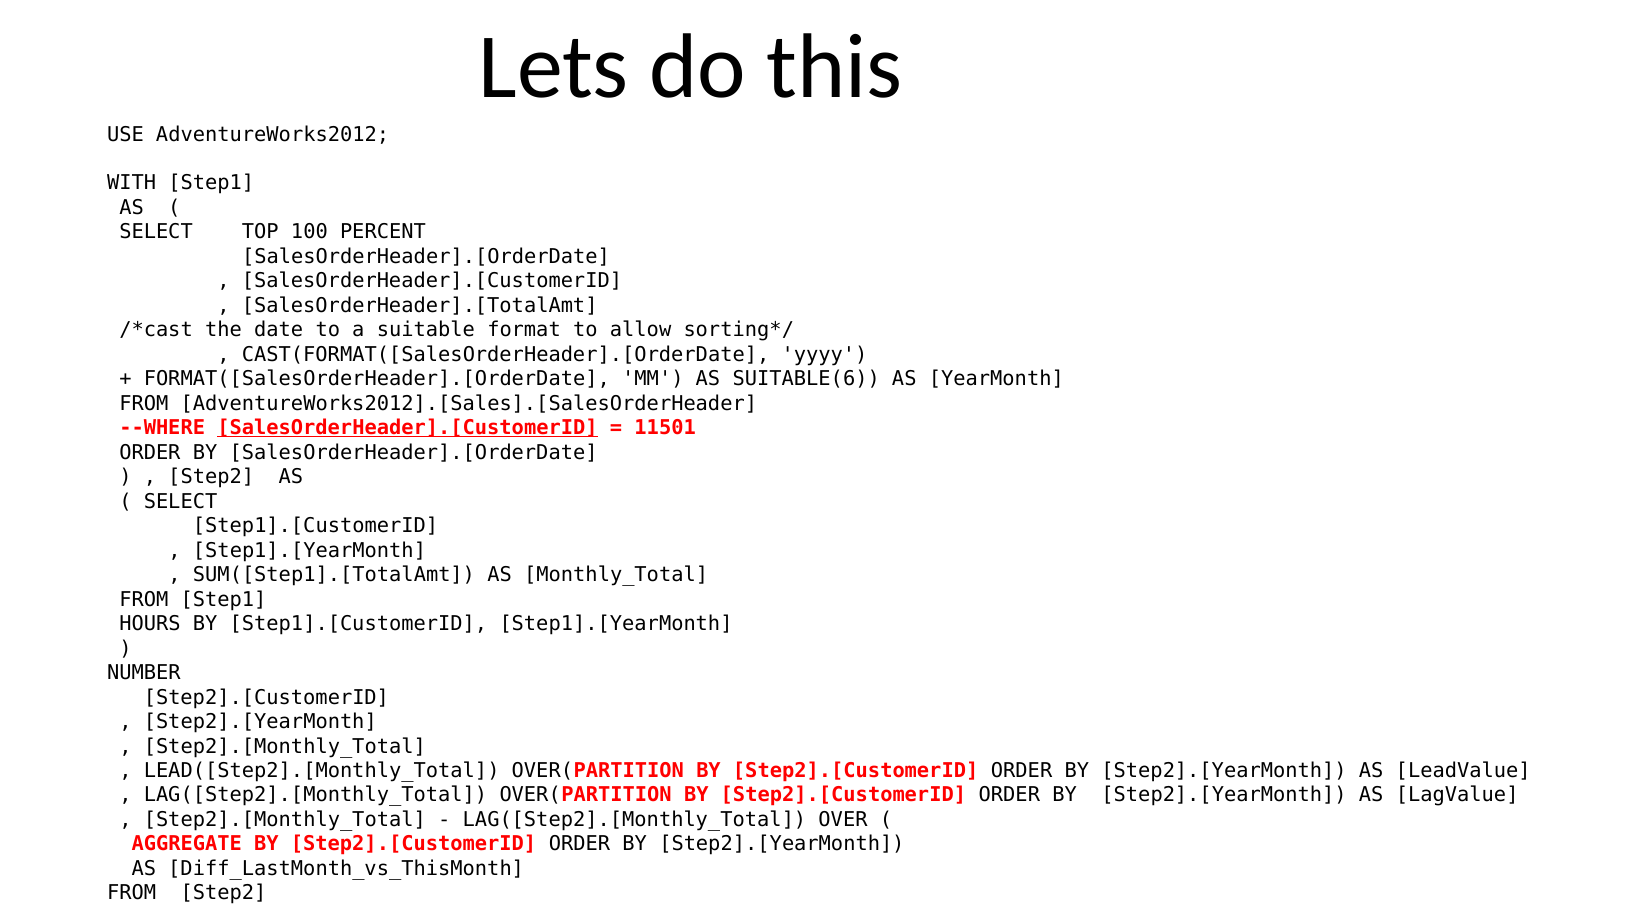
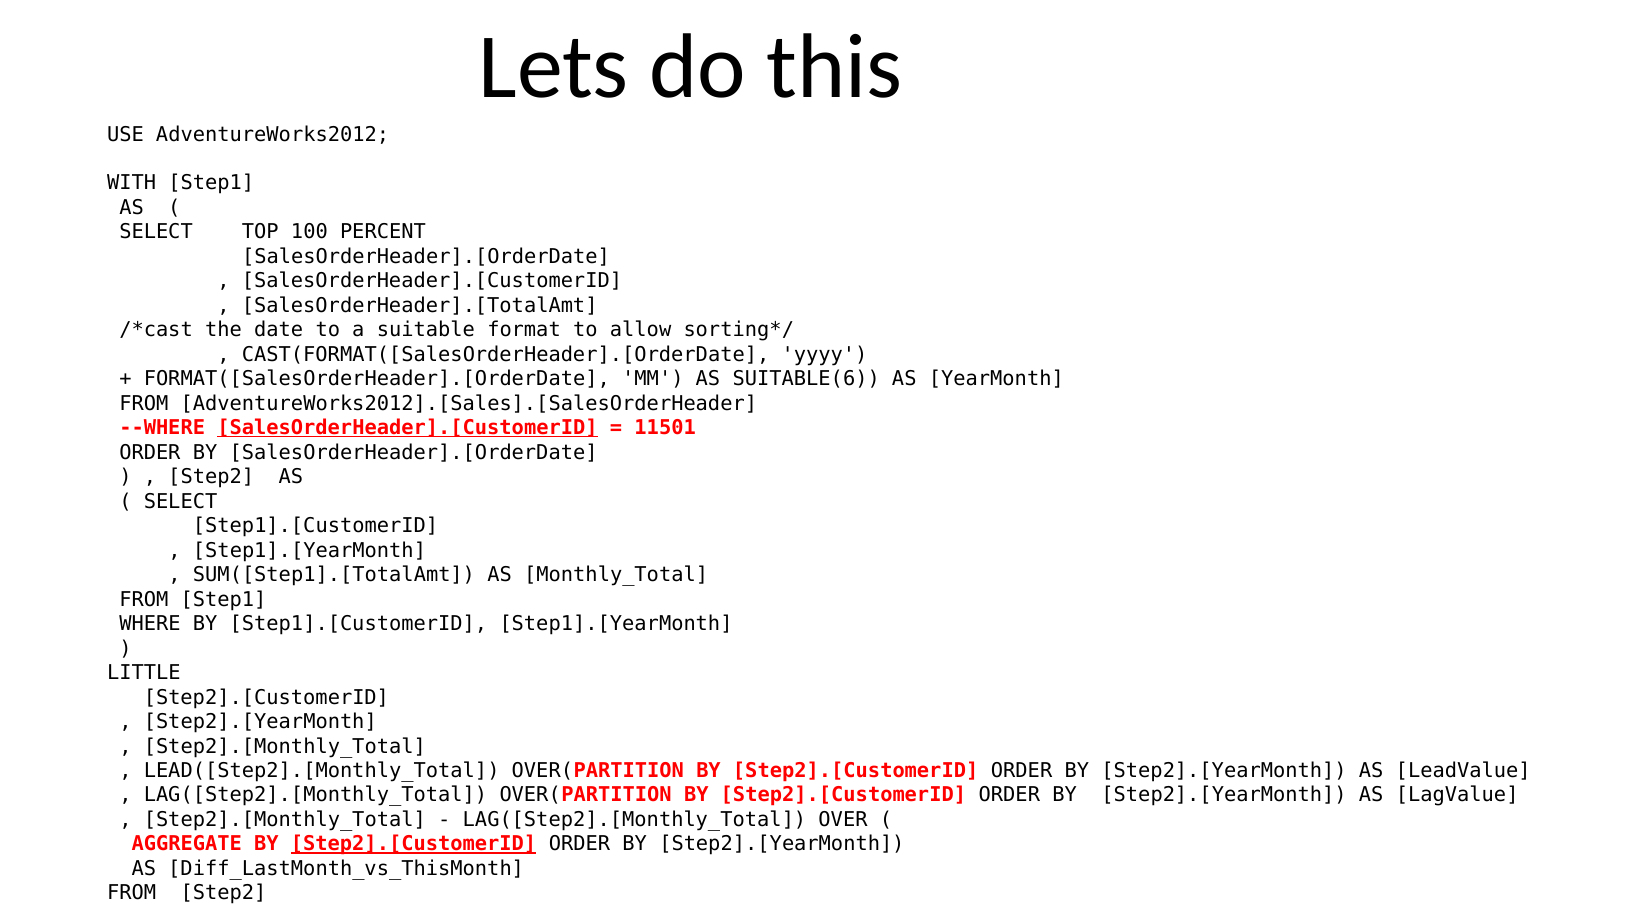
HOURS: HOURS -> WHERE (150, 624)
NUMBER: NUMBER -> LITTLE (144, 673)
Step2].[CustomerID underline: none -> present (414, 844)
